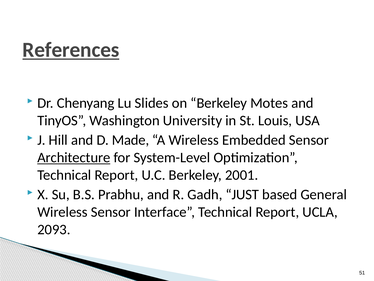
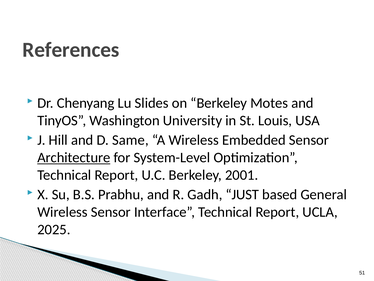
References underline: present -> none (71, 50)
Made: Made -> Same (130, 140)
2093: 2093 -> 2025 (54, 229)
